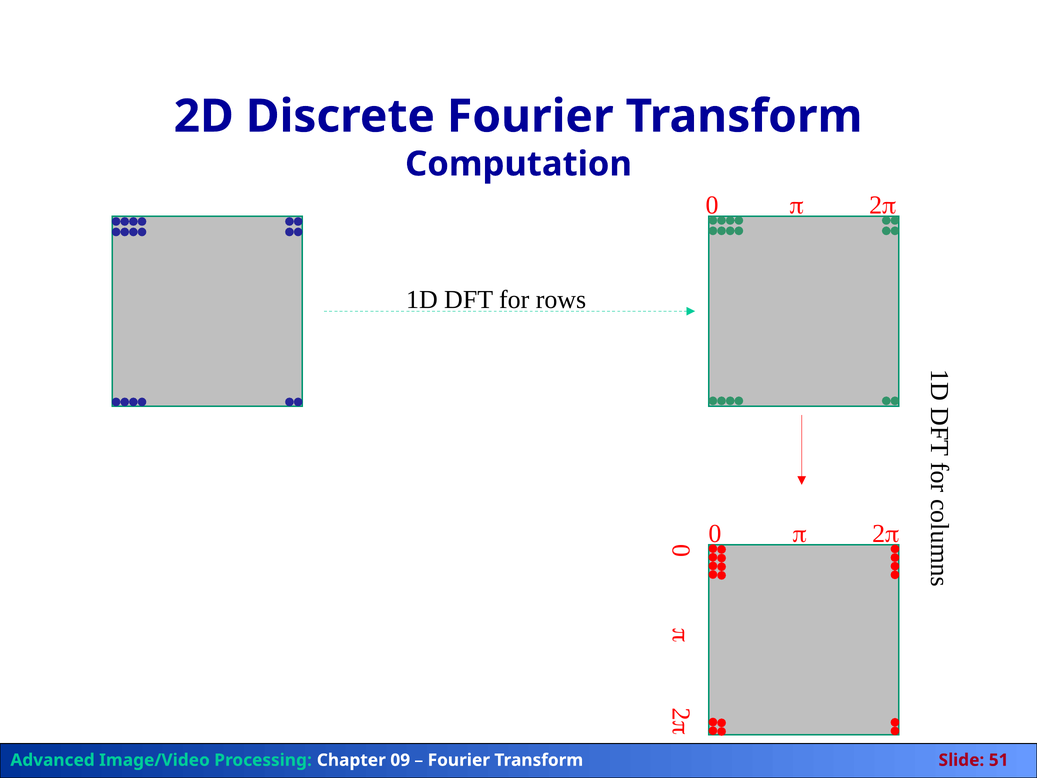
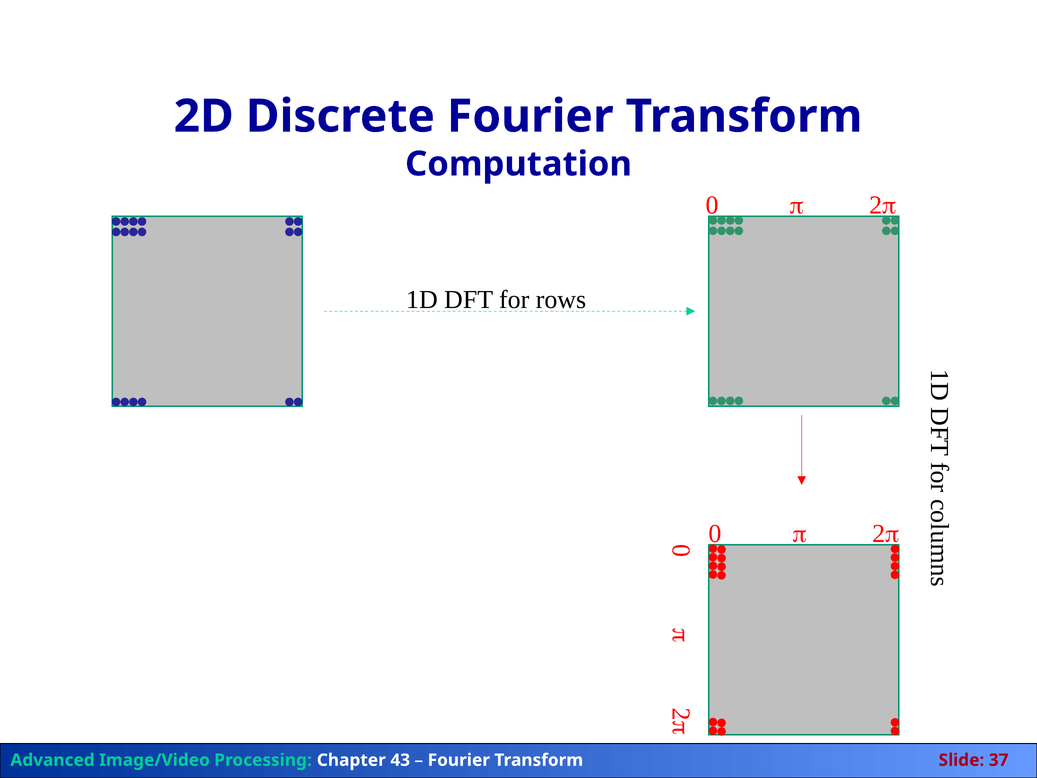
09: 09 -> 43 (400, 760)
51: 51 -> 37 (999, 760)
